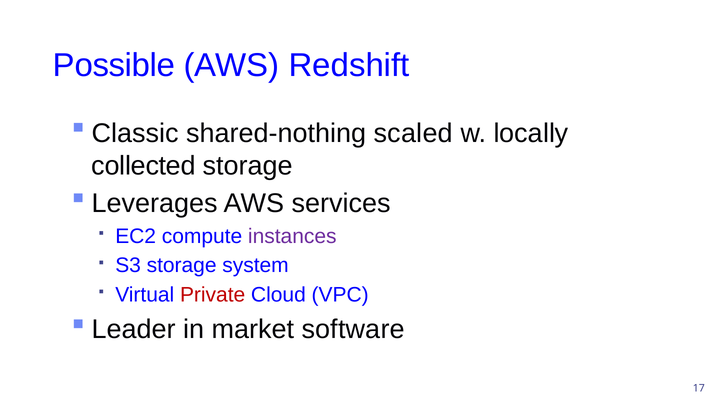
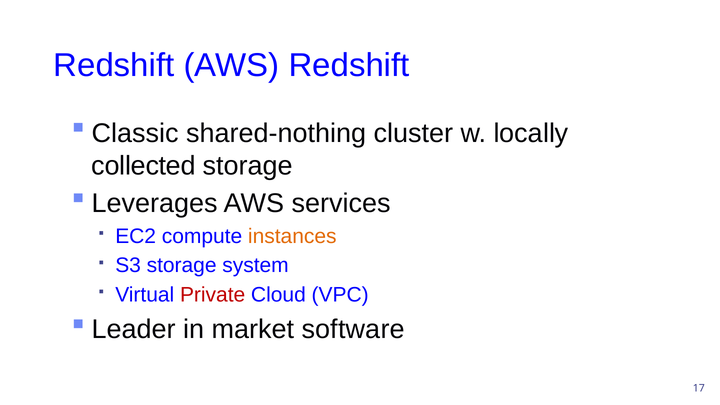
Possible: Possible -> Redshift (114, 65)
scaled: scaled -> cluster (413, 133)
instances colour: purple -> orange (292, 236)
